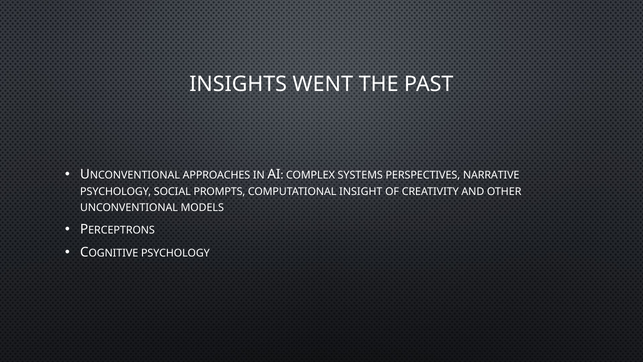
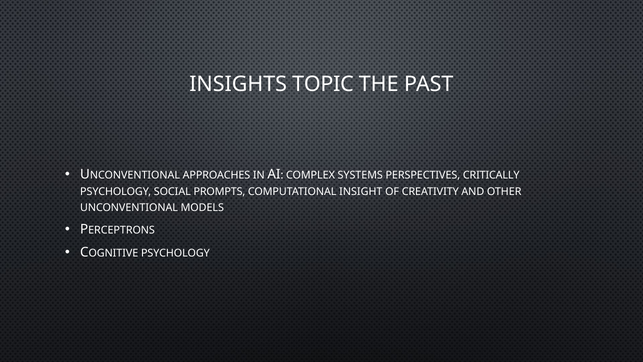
WENT: WENT -> TOPIC (323, 84)
NARRATIVE: NARRATIVE -> CRITICALLY (491, 175)
